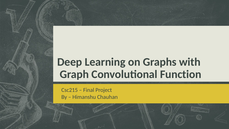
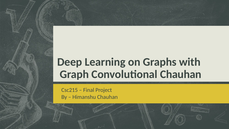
Convolutional Function: Function -> Chauhan (181, 74)
